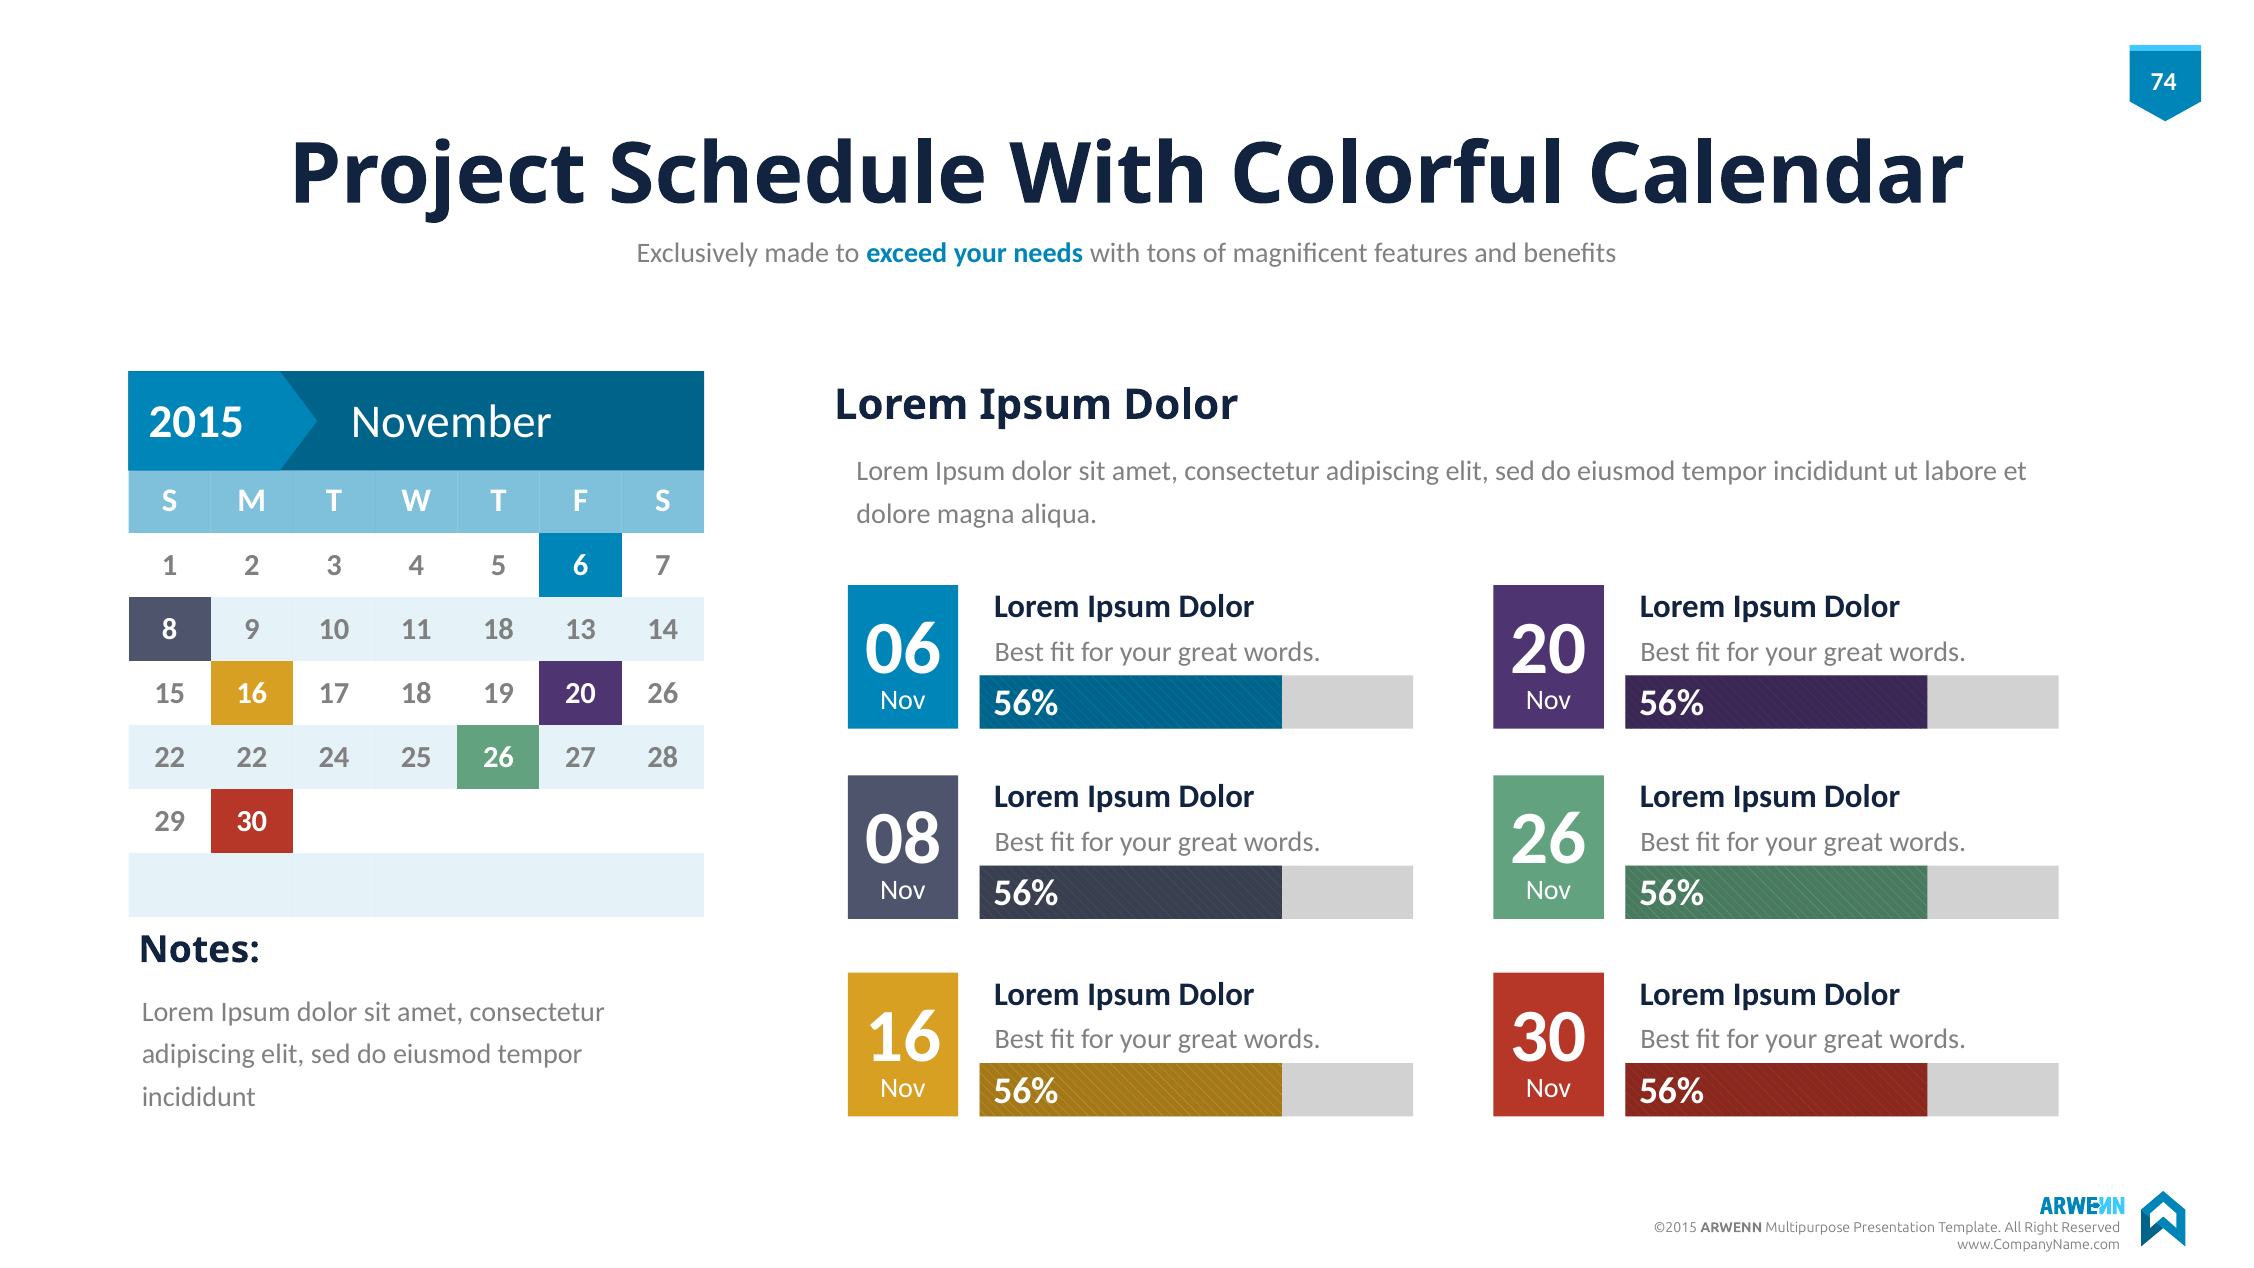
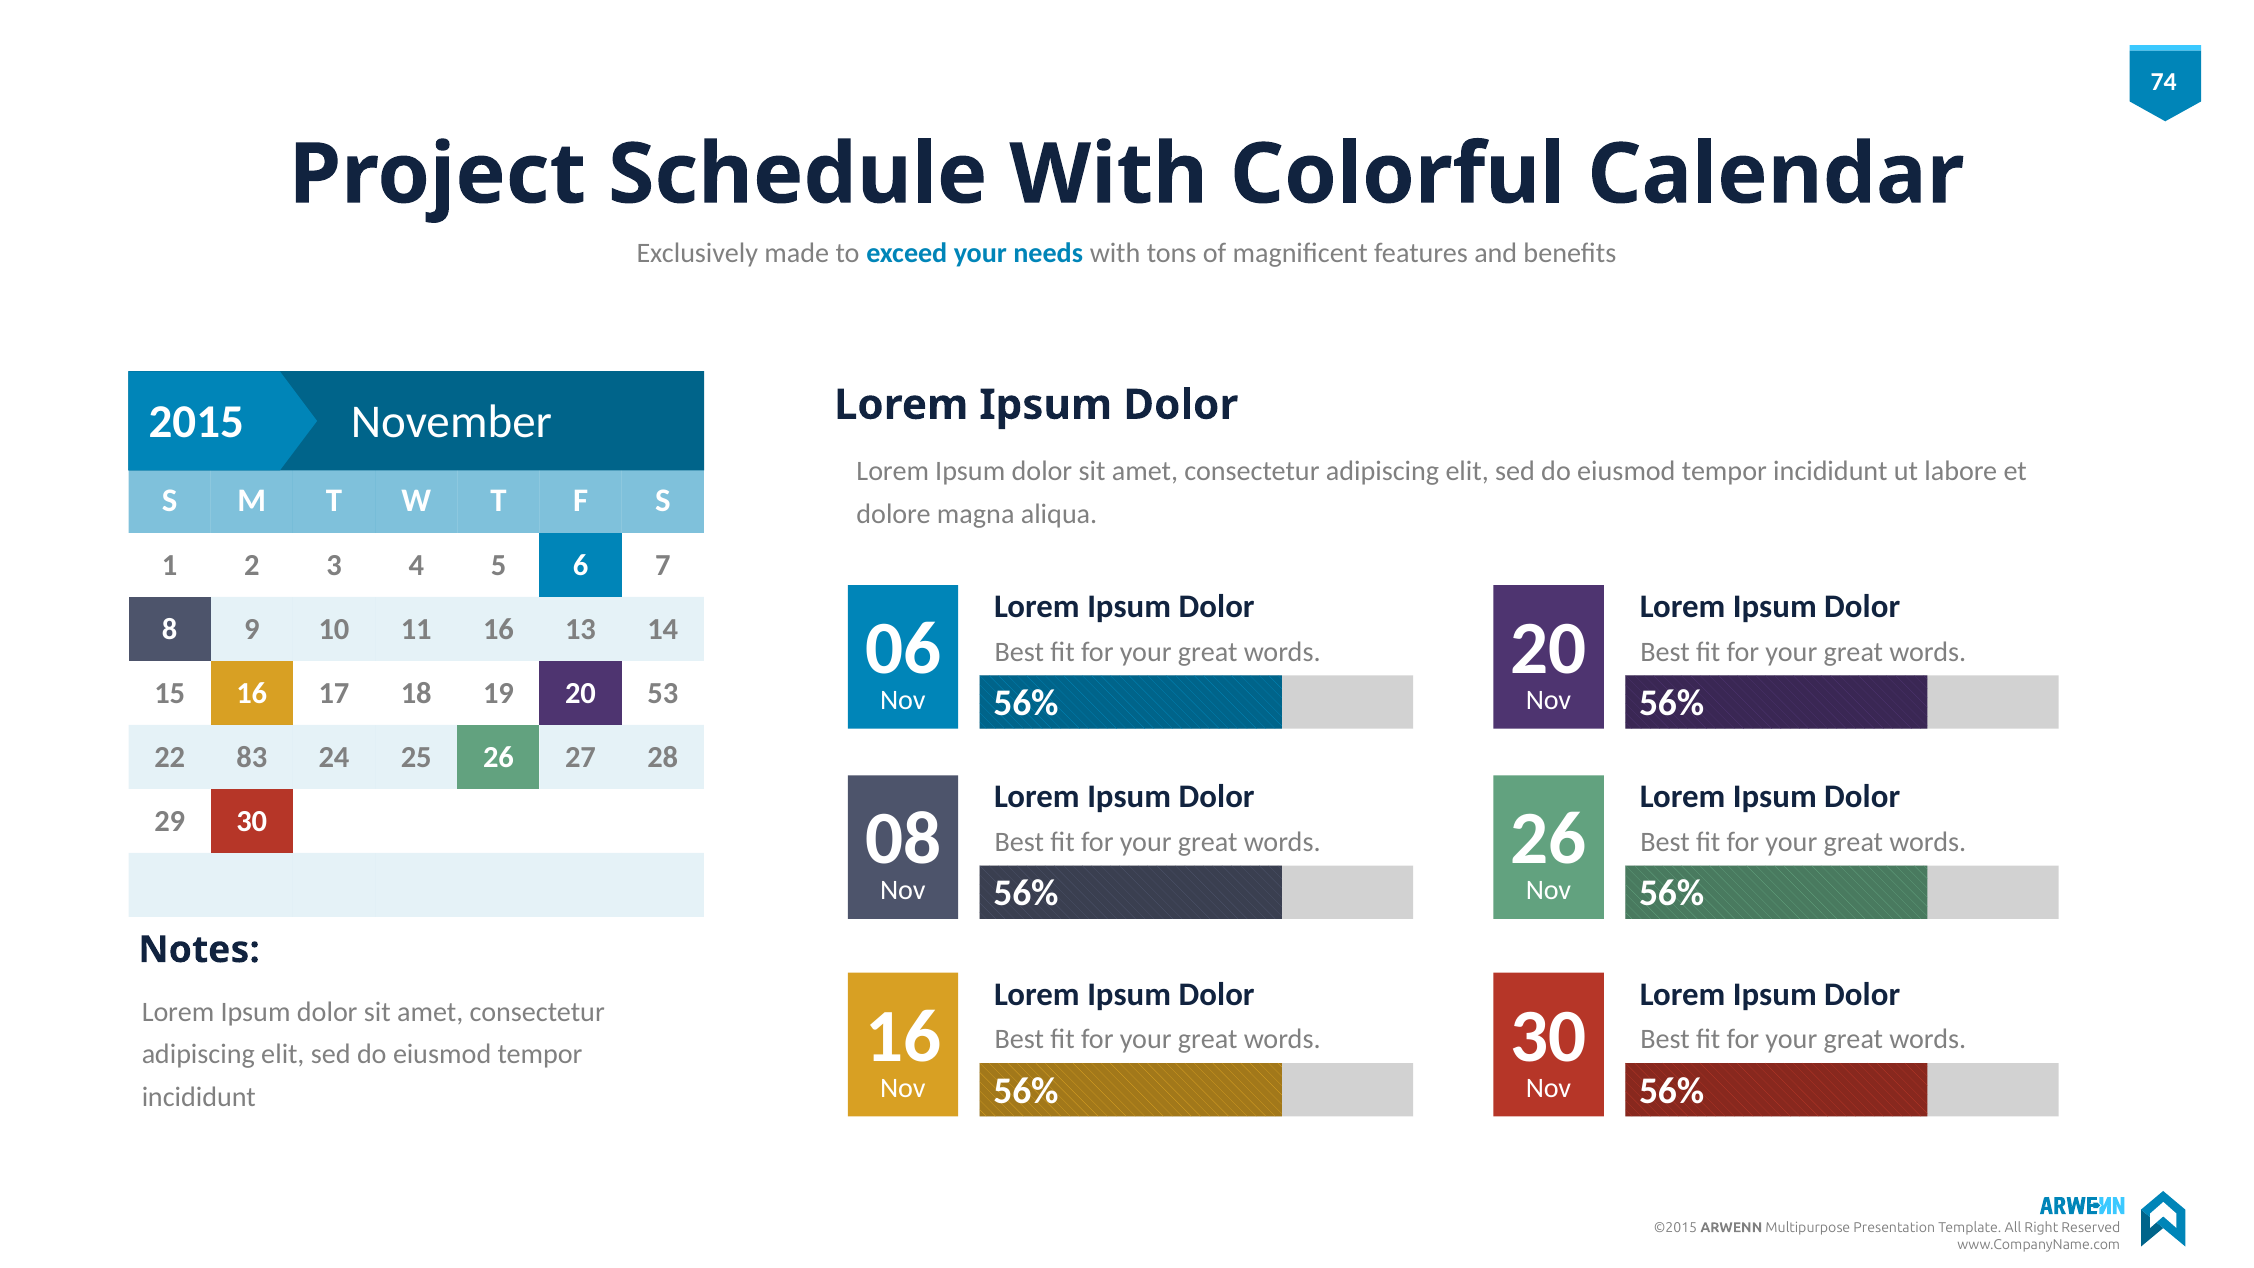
11 18: 18 -> 16 (498, 629)
20 26: 26 -> 53 (663, 693)
22 22: 22 -> 83 (252, 757)
